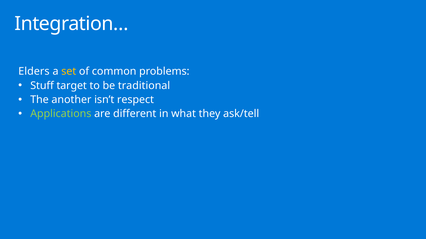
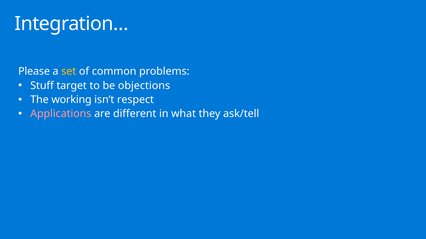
Elders: Elders -> Please (34, 72)
traditional: traditional -> objections (144, 86)
another: another -> working (72, 100)
Applications colour: light green -> pink (61, 114)
